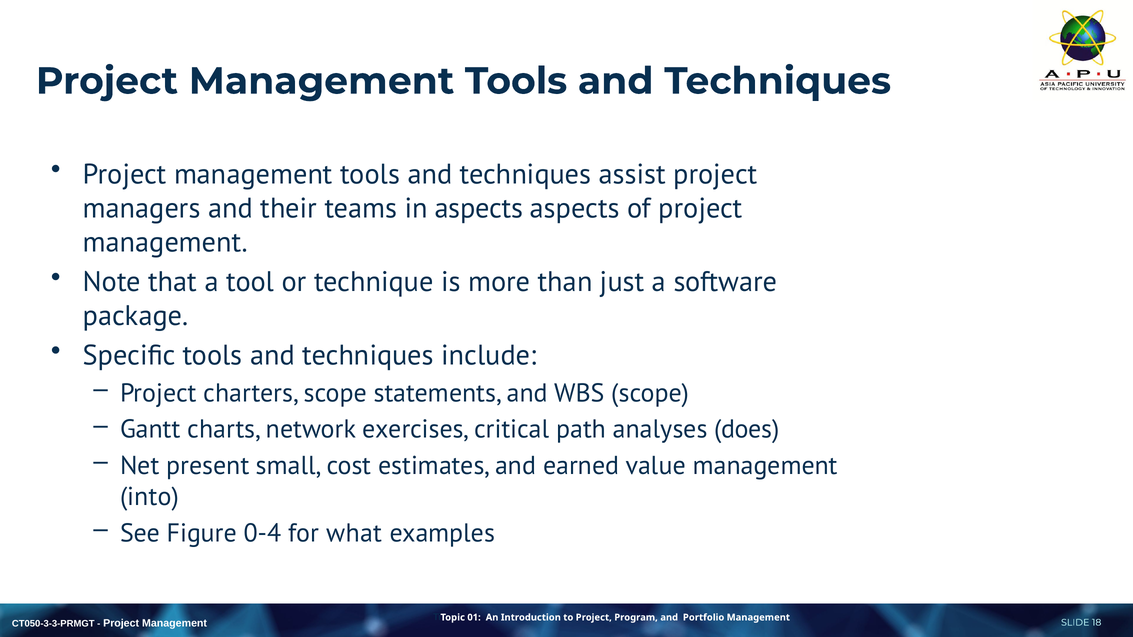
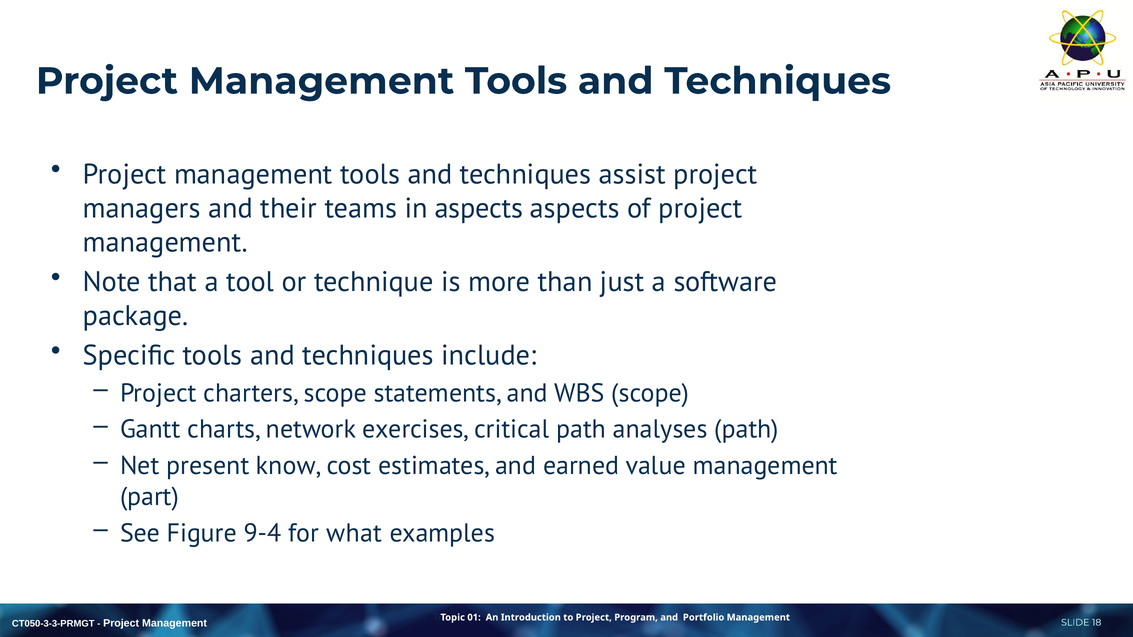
analyses does: does -> path (747, 429)
small: small -> know (289, 466)
into: into -> part (150, 497)
0-4: 0-4 -> 9-4 (263, 533)
